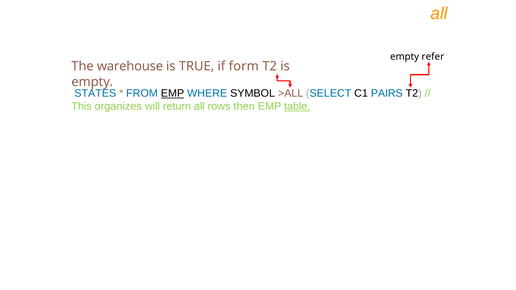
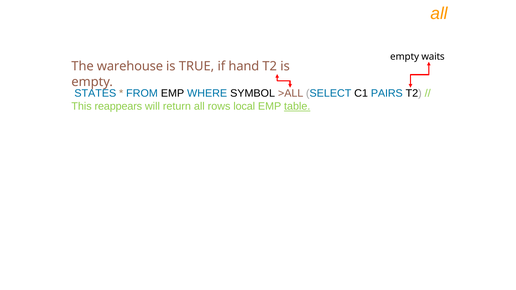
refer: refer -> waits (433, 57)
form: form -> hand (244, 66)
EMP underline: present -> none (172, 94)
organizes: organizes -> reappears (118, 106)
then: then -> local (244, 106)
